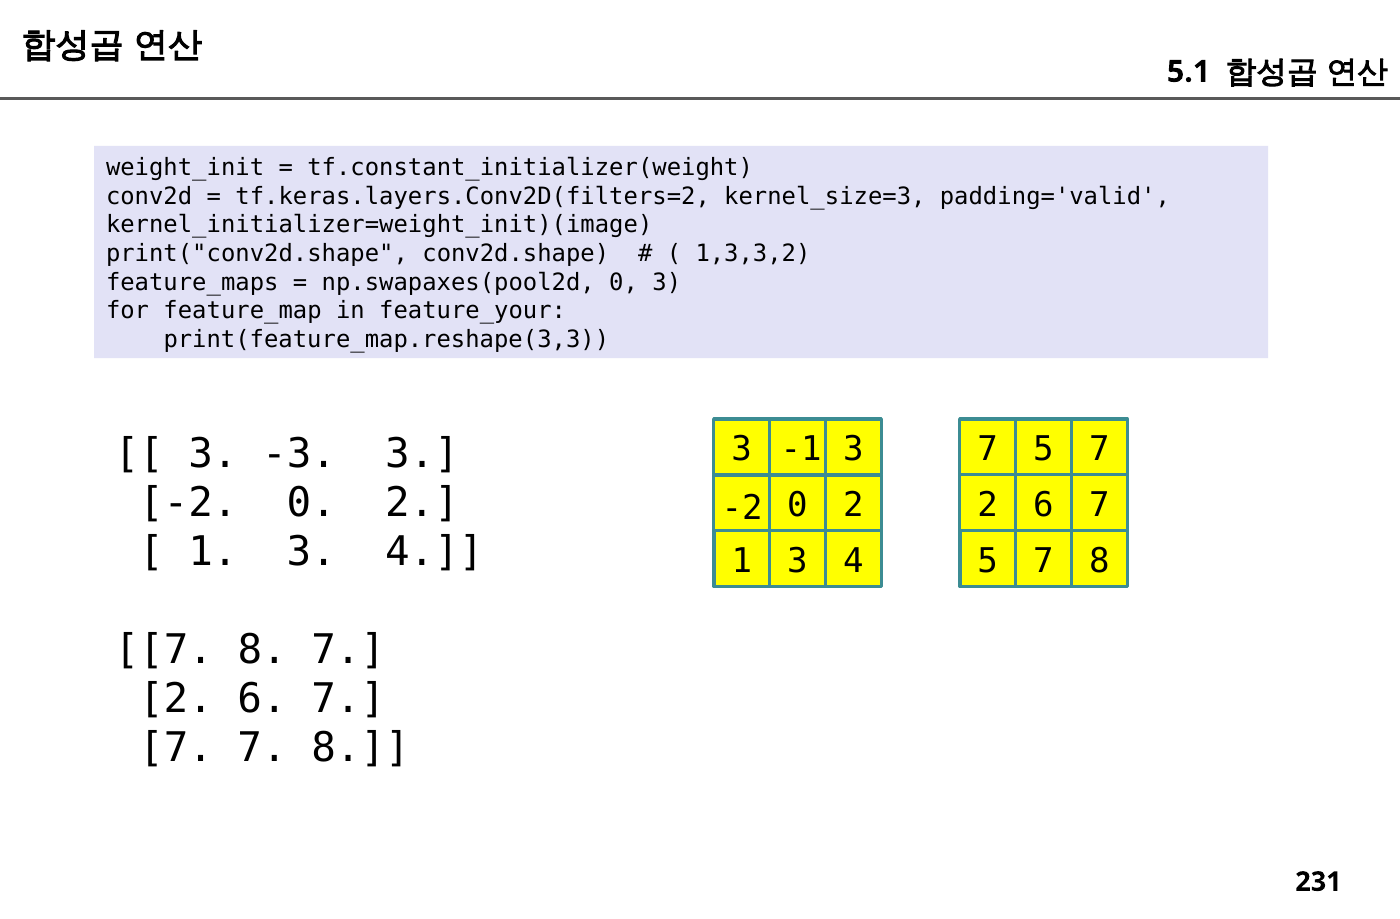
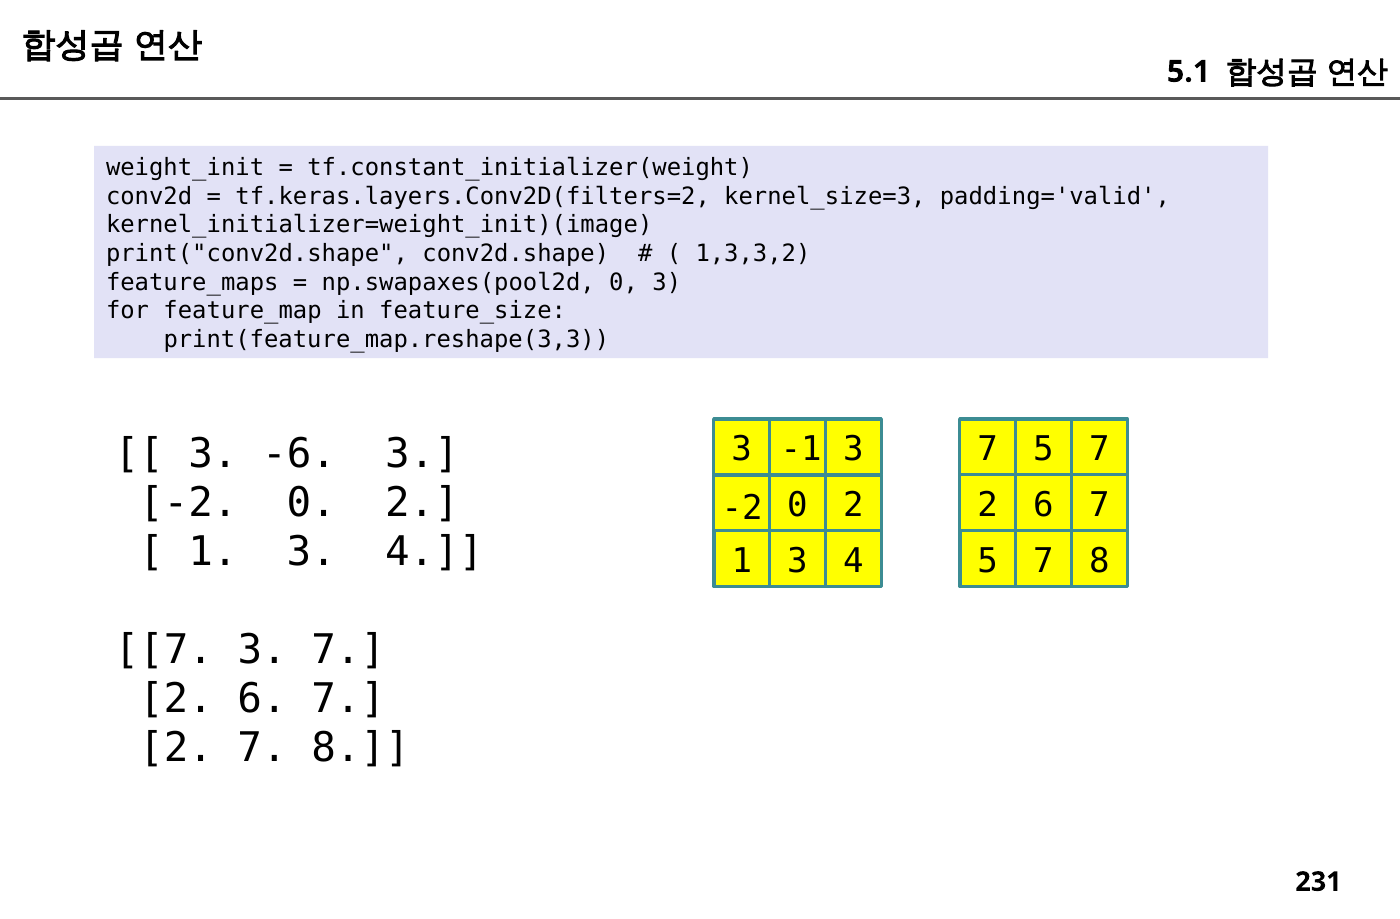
feature_your: feature_your -> feature_size (473, 311)
-3: -3 -> -6 (299, 454)
8: 8 -> 3 (262, 650)
7: 7 -> 2 (176, 748)
